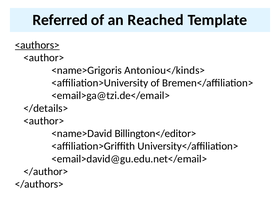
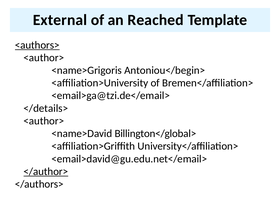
Referred: Referred -> External (60, 20)
Antoniou</kinds>: Antoniou</kinds> -> Antoniou</begin> (165, 70)
Billington</editor>: Billington</editor> -> Billington</global> (155, 134)
</author> underline: none -> present (46, 171)
